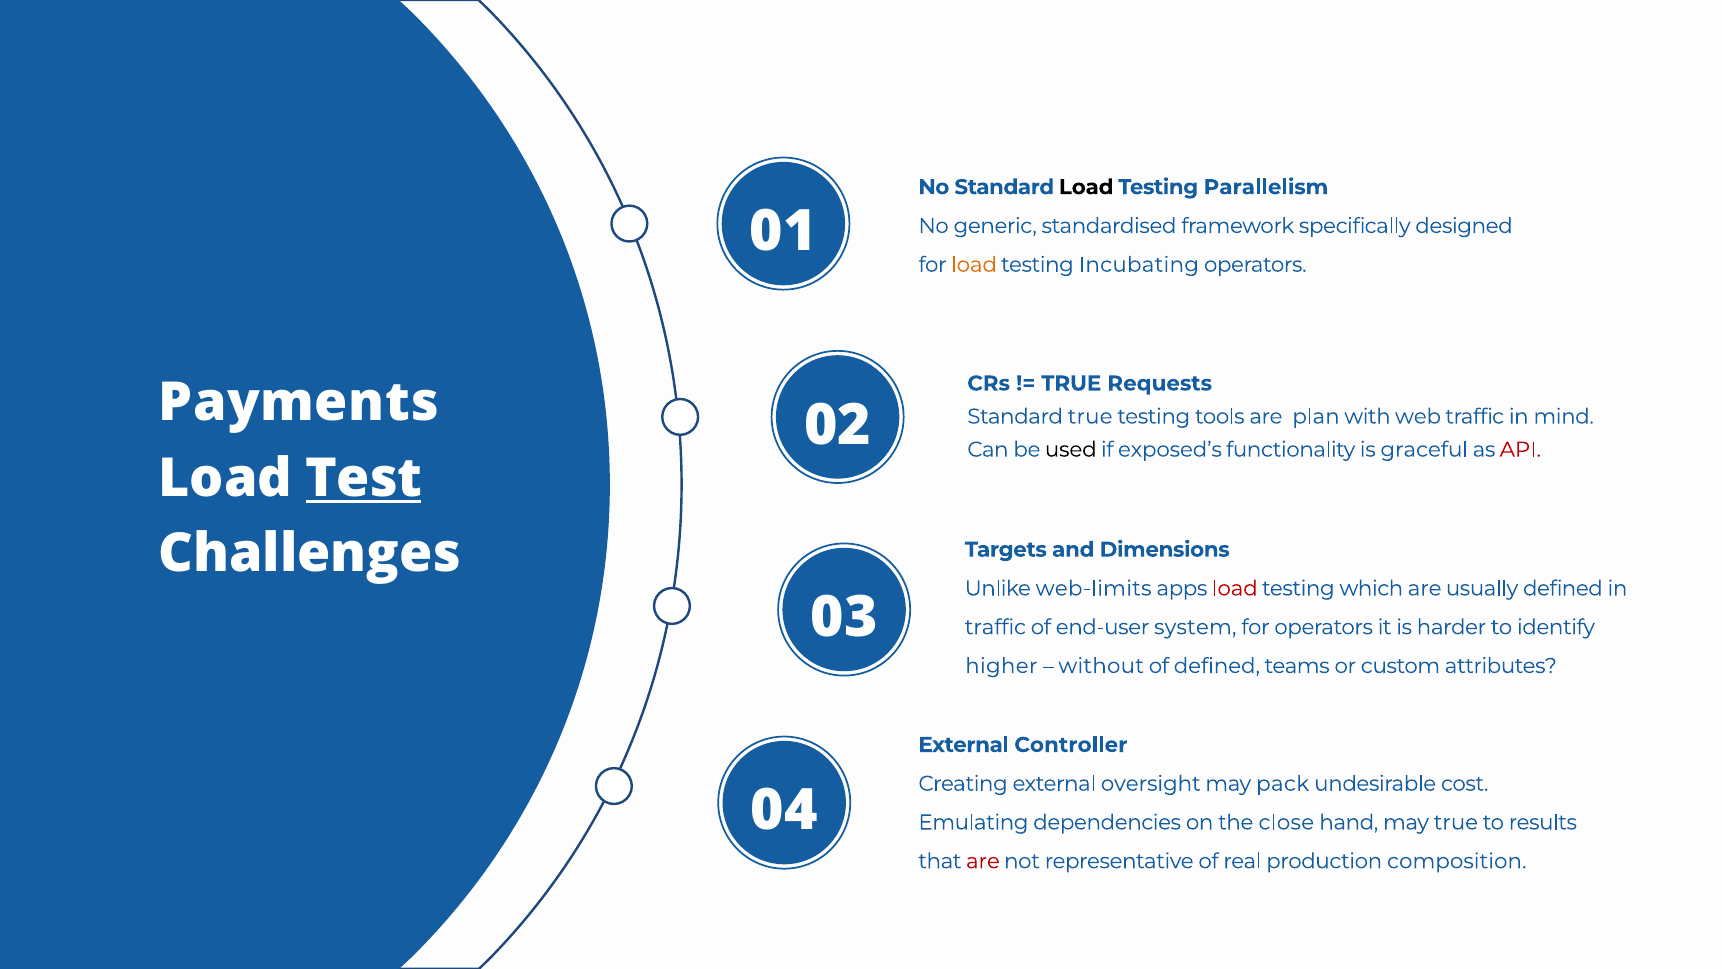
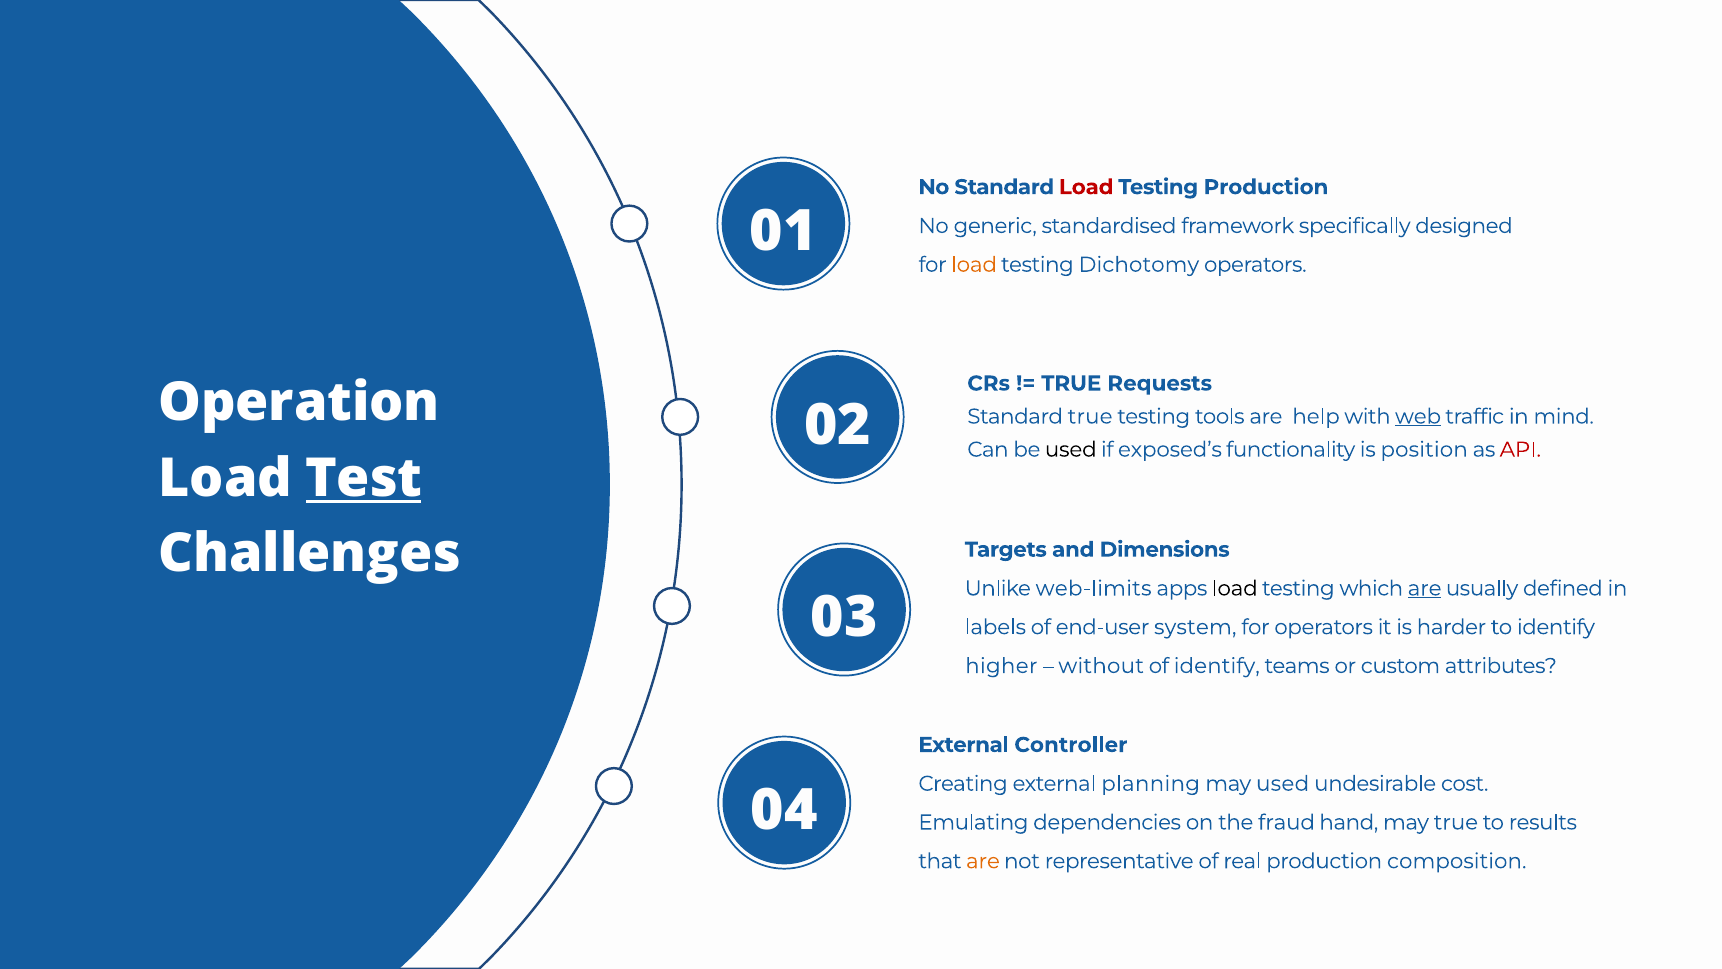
Load colour: black -> red (1086, 187)
Testing Parallelism: Parallelism -> Production (1266, 187)
Incubating: Incubating -> Dichotomy (1139, 265)
Payments: Payments -> Operation (299, 403)
plan: plan -> help (1316, 416)
web underline: none -> present (1418, 416)
graceful: graceful -> position (1424, 449)
load colour: red -> black (1235, 588)
are underline: none -> present (1425, 588)
traffic: traffic -> labels (995, 627)
of defined: defined -> identify (1217, 666)
oversight: oversight -> planning (1151, 783)
may pack: pack -> used (1283, 783)
close: close -> fraud (1287, 822)
are colour: red -> orange (983, 861)
